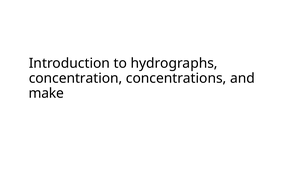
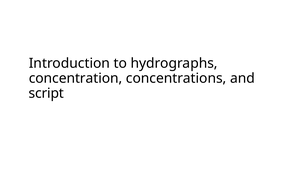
make: make -> script (46, 93)
